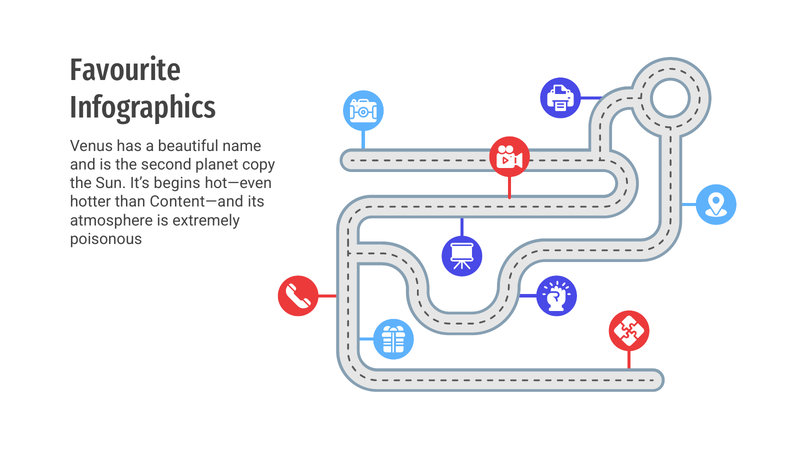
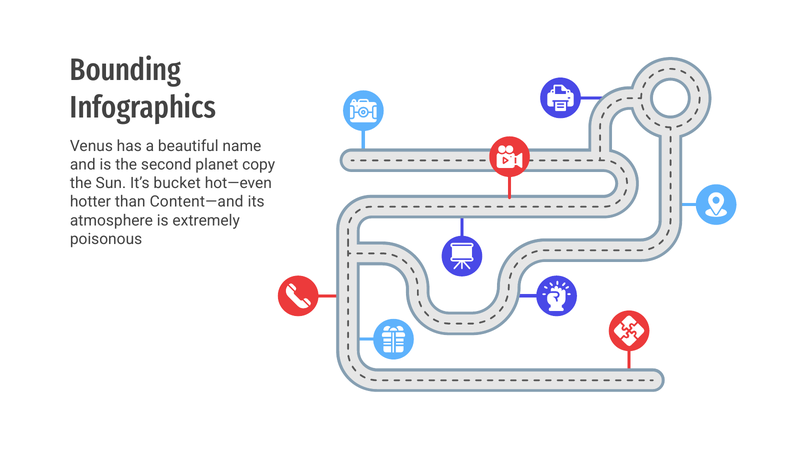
Favourite: Favourite -> Bounding (125, 70)
begins: begins -> bucket (177, 183)
